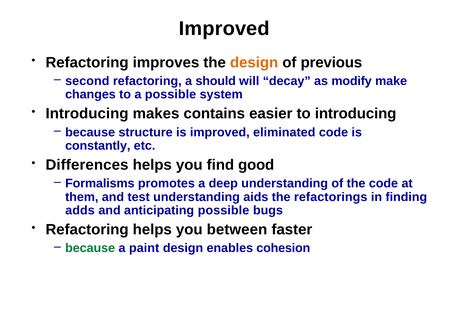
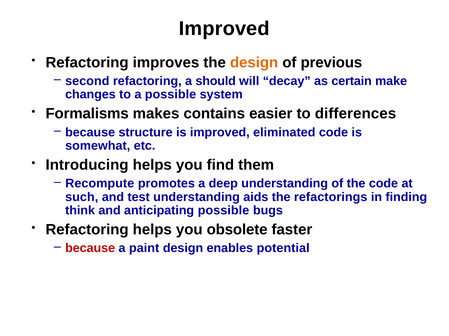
modify: modify -> certain (352, 81)
Introducing: Introducing -> Formalisms (87, 114)
to introducing: introducing -> differences (356, 114)
constantly: constantly -> somewhat (98, 146)
Differences: Differences -> Introducing (87, 165)
good: good -> them (256, 165)
Formalisms: Formalisms -> Recompute (100, 184)
them: them -> such (82, 197)
adds: adds -> think (80, 211)
between: between -> obsolete (237, 230)
because colour: green -> red (90, 249)
cohesion: cohesion -> potential (283, 249)
